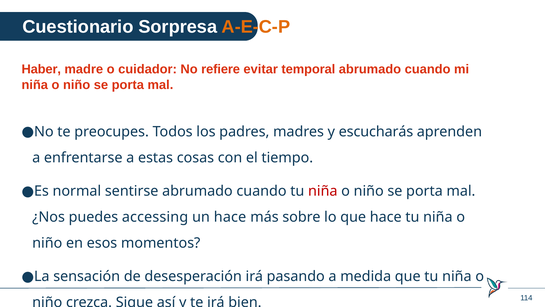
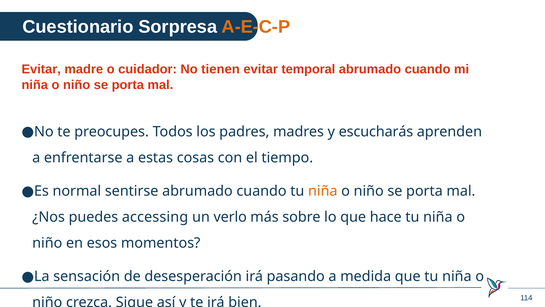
Haber: Haber -> Evitar (41, 69)
refiere: refiere -> tienen (220, 69)
niña colour: red -> orange (323, 191)
un hace: hace -> verlo (230, 217)
